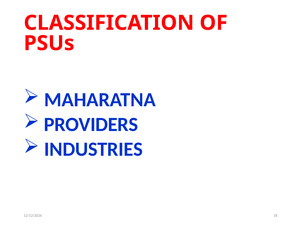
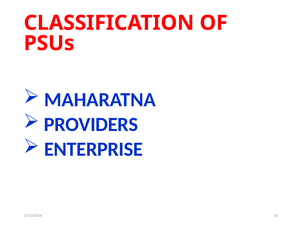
INDUSTRIES: INDUSTRIES -> ENTERPRISE (94, 149)
